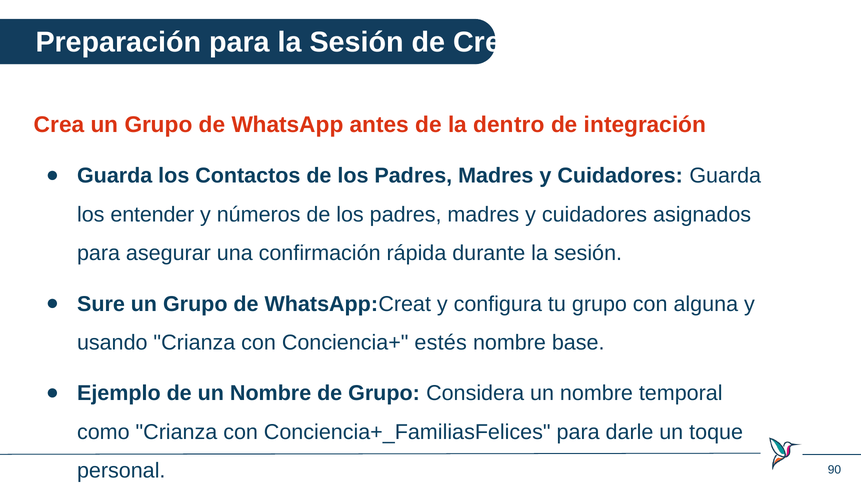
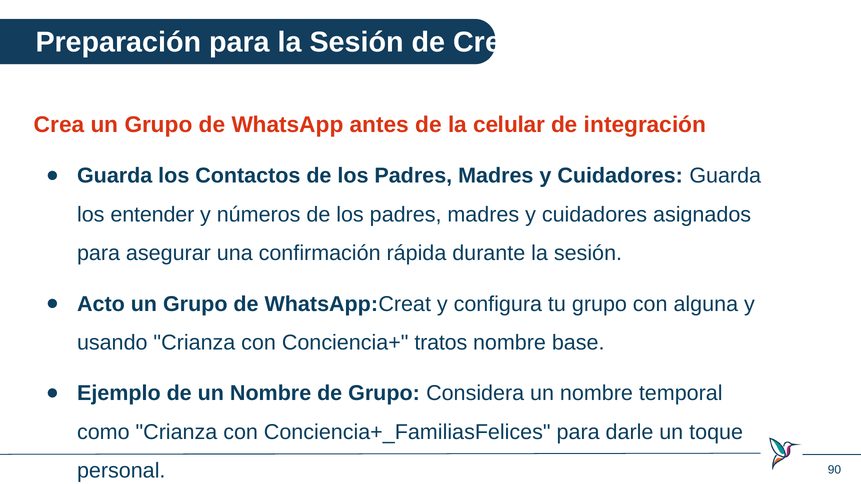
dentro: dentro -> celular (509, 125)
Sure: Sure -> Acto (101, 304)
estés: estés -> tratos (441, 343)
